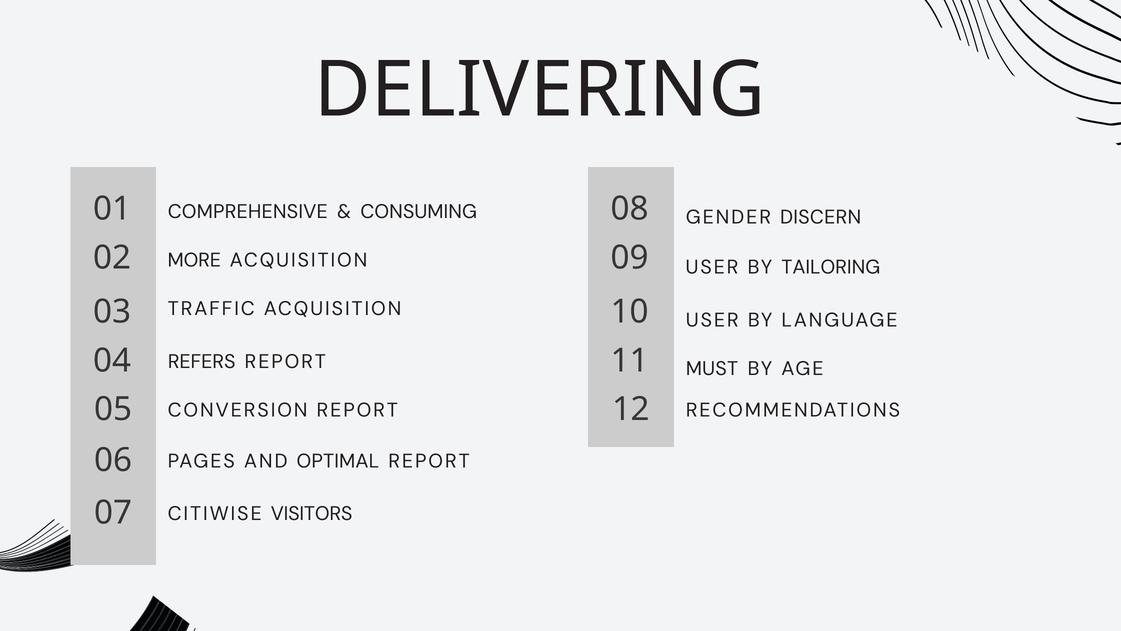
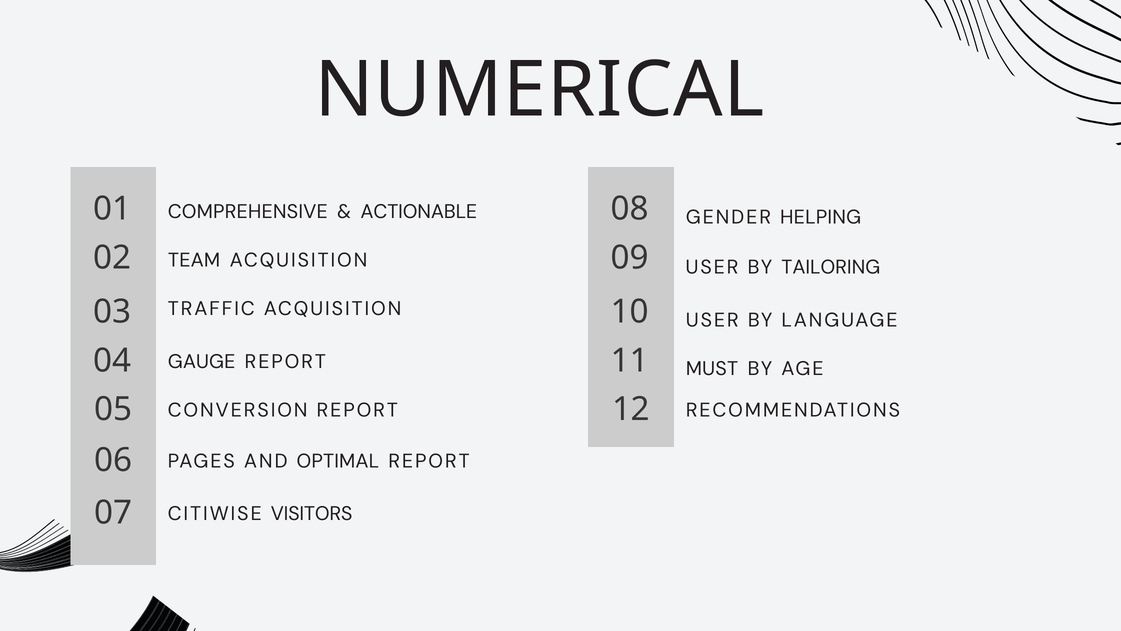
DELIVERING: DELIVERING -> NUMERICAL (540, 90)
CONSUMING: CONSUMING -> ACTIONABLE (419, 212)
DISCERN: DISCERN -> HELPING (821, 217)
MORE: MORE -> TEAM (194, 260)
REFERS: REFERS -> GAUGE (202, 361)
